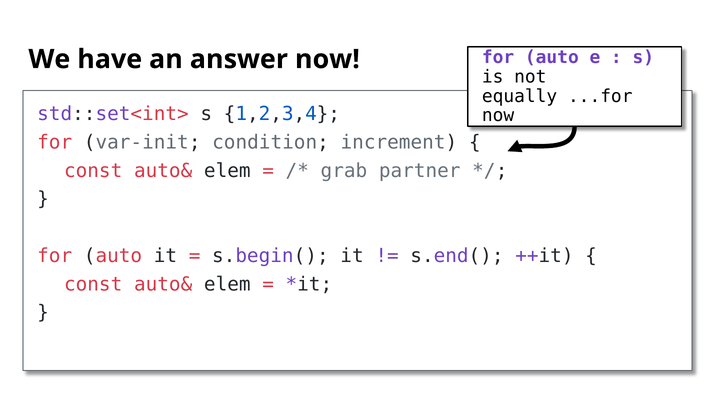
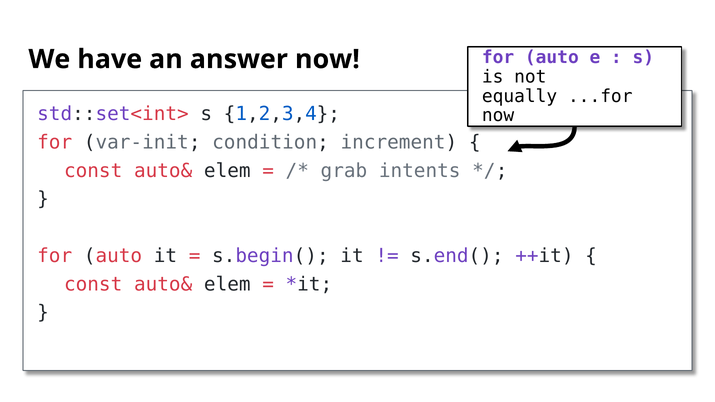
partner: partner -> intents (420, 171)
